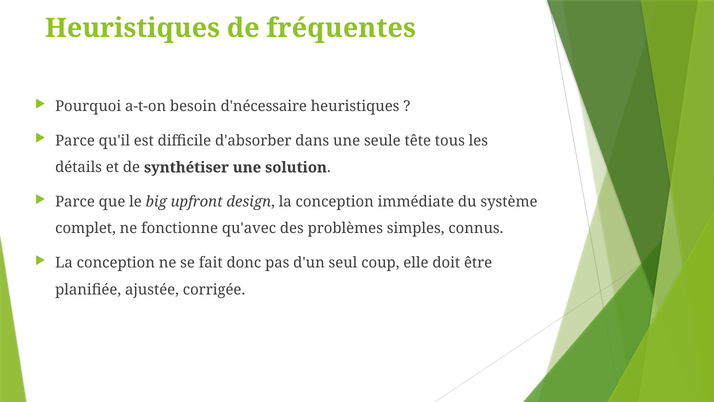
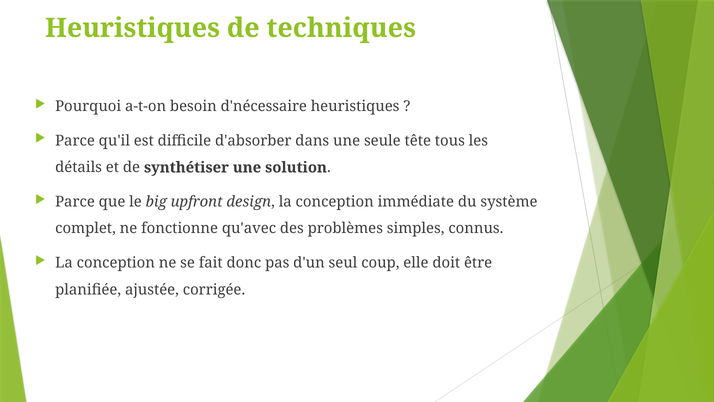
fréquentes: fréquentes -> techniques (341, 28)
